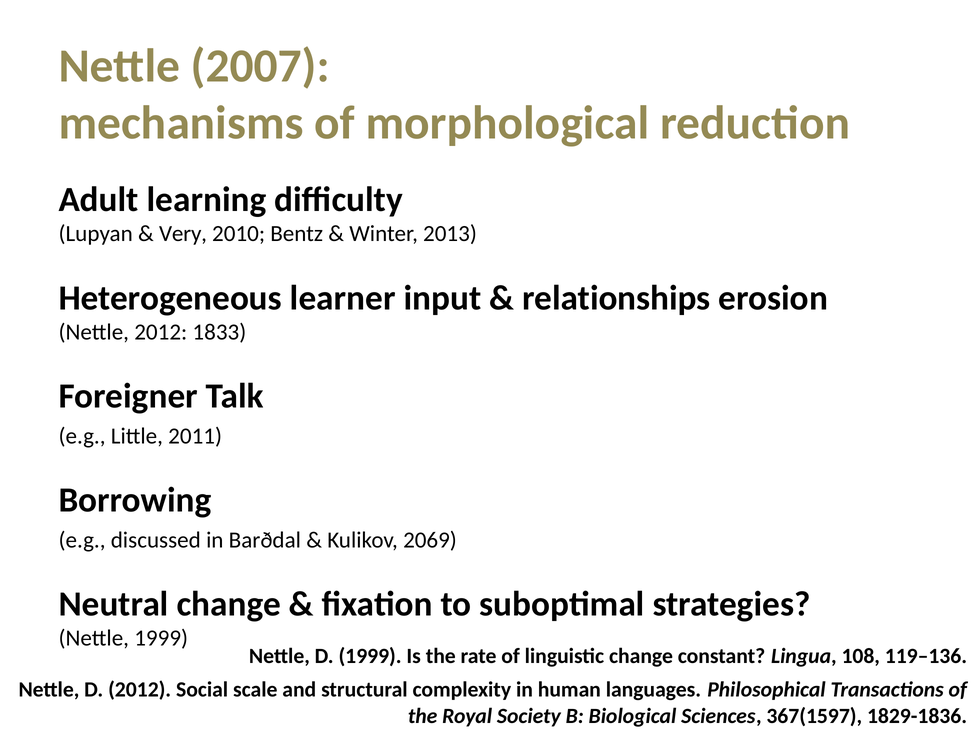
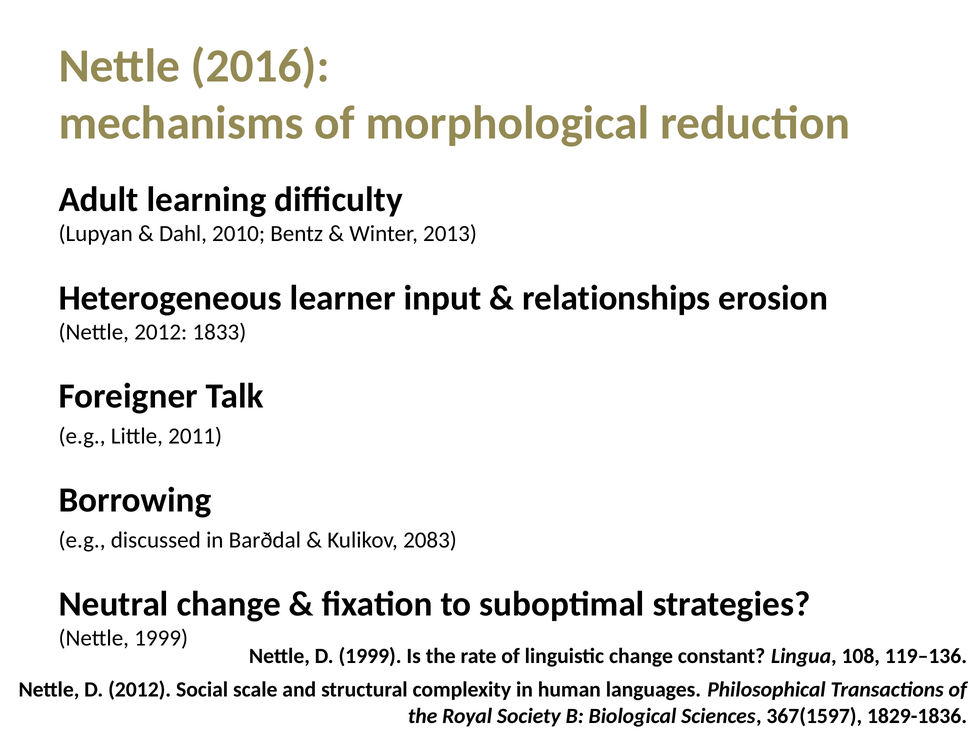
2007: 2007 -> 2016 (260, 66)
Very: Very -> Dahl (183, 234)
2069: 2069 -> 2083 (430, 540)
